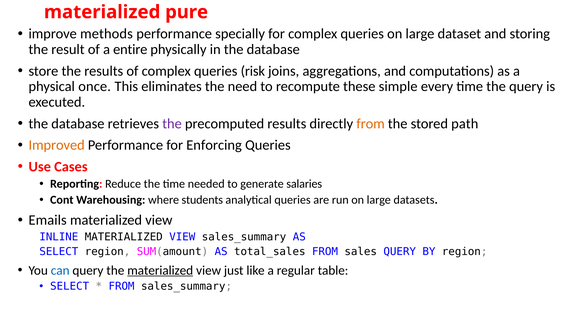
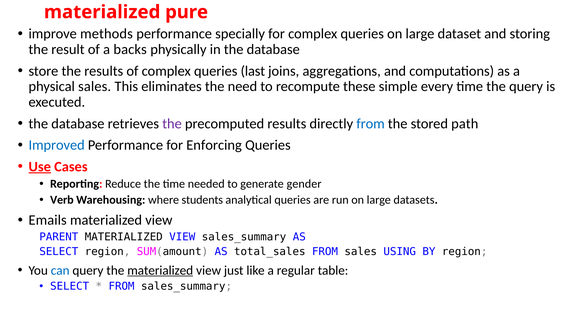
entire: entire -> backs (130, 49)
risk: risk -> last (253, 71)
physical once: once -> sales (95, 87)
from colour: orange -> blue (371, 124)
Improved colour: orange -> blue (57, 145)
Use underline: none -> present (40, 167)
salaries: salaries -> gender (304, 184)
Cont: Cont -> Verb (62, 200)
INLINE: INLINE -> PARENT (59, 237)
sales QUERY: QUERY -> USING (400, 251)
